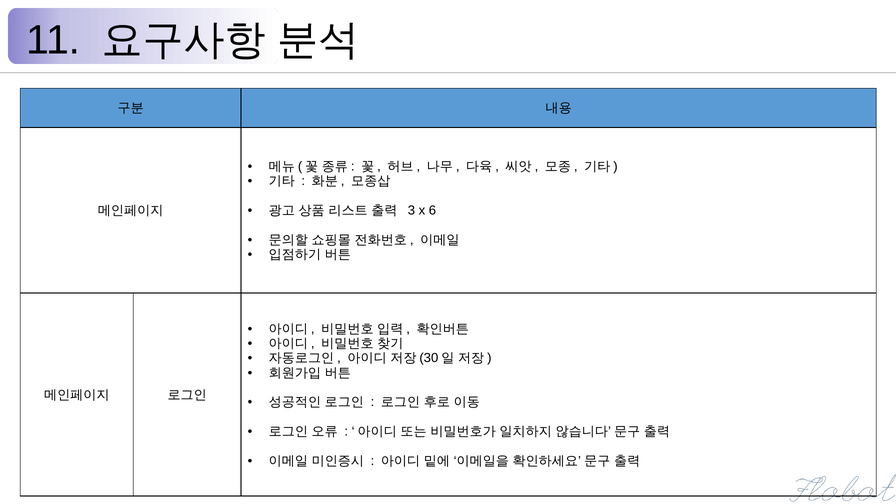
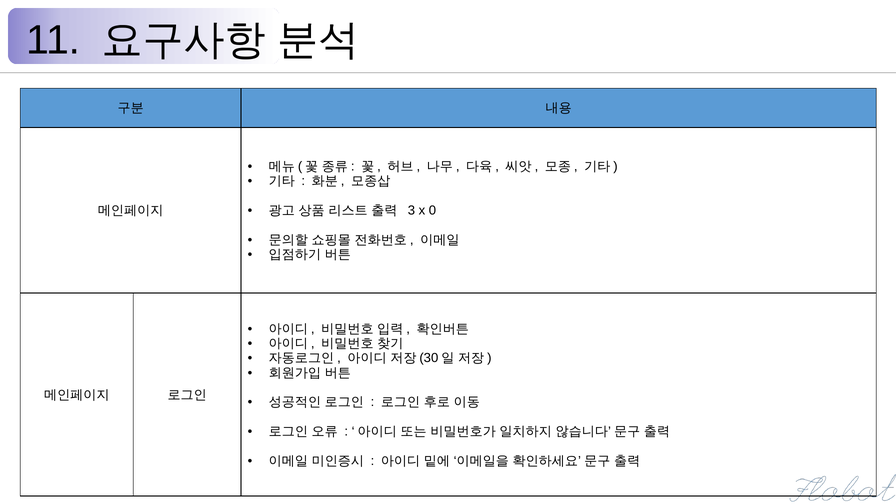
6: 6 -> 0 (432, 210)
